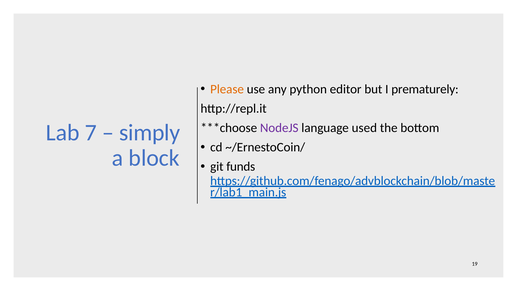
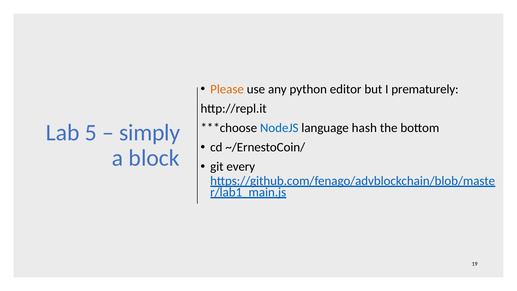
NodeJS colour: purple -> blue (279, 128)
used: used -> hash (364, 128)
7: 7 -> 5 (91, 132)
funds: funds -> every (241, 167)
